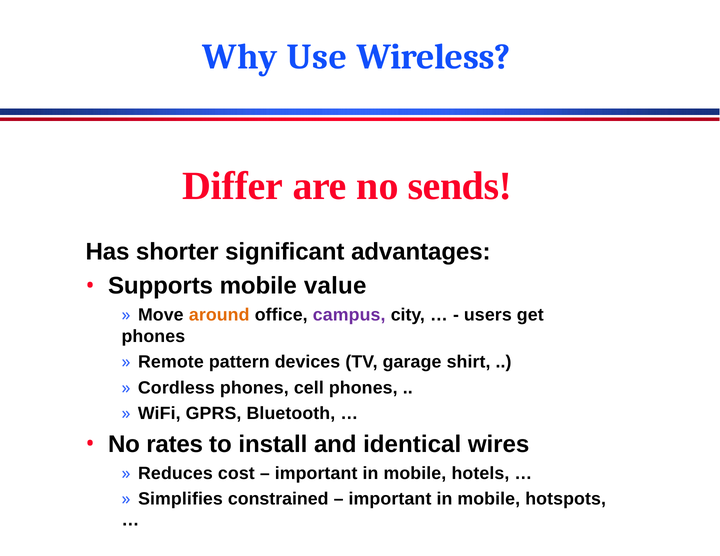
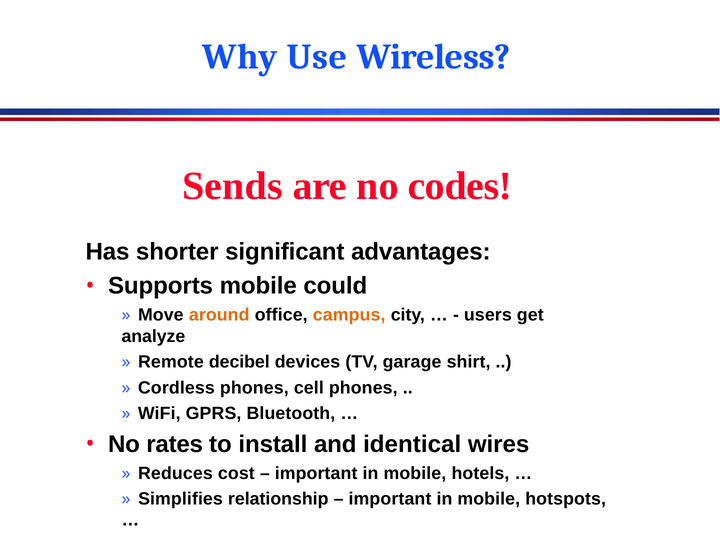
Differ: Differ -> Sends (232, 186)
sends: sends -> codes (460, 186)
value: value -> could (335, 286)
campus colour: purple -> orange (349, 315)
phones: phones -> analyze (153, 337)
pattern: pattern -> decibel (239, 362)
constrained: constrained -> relationship (278, 499)
